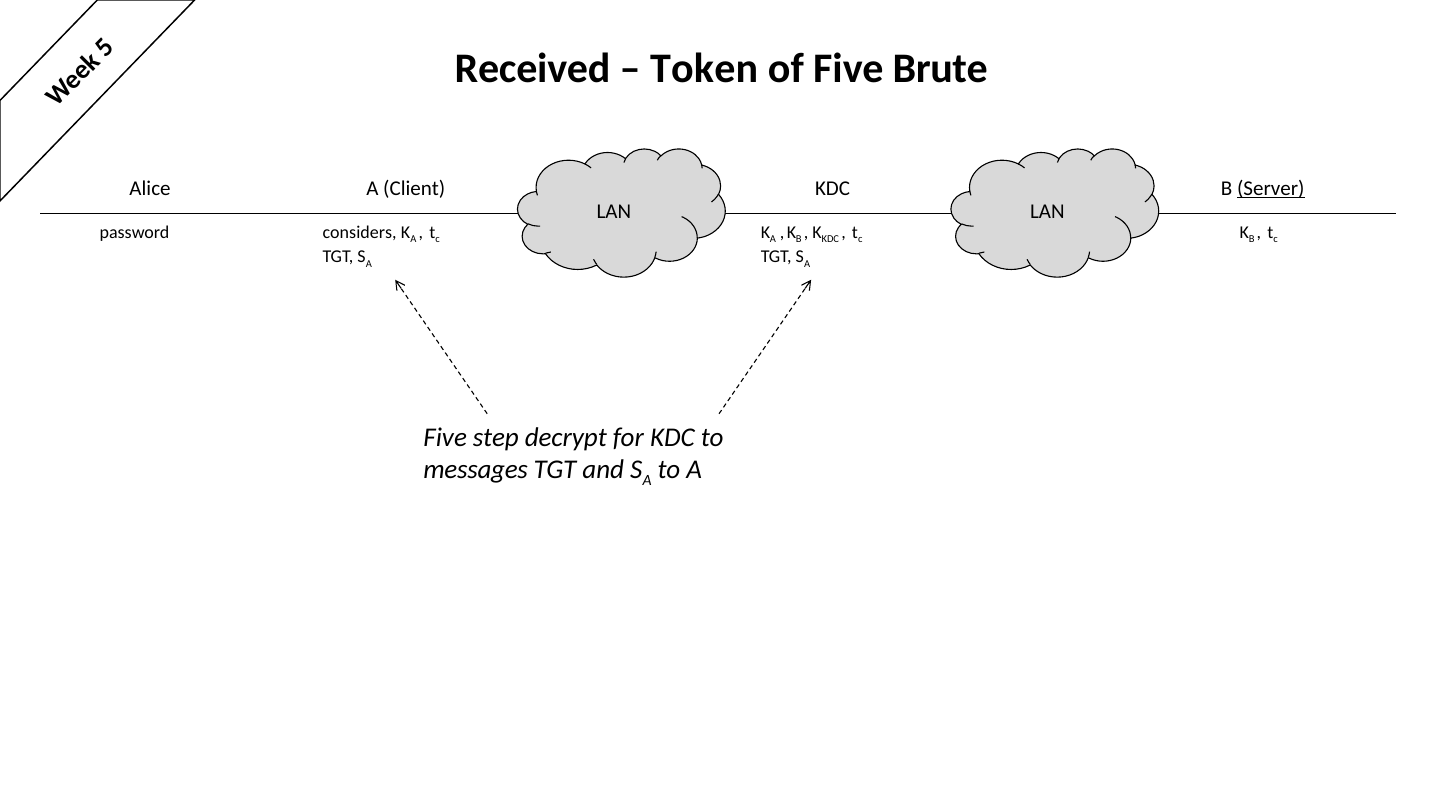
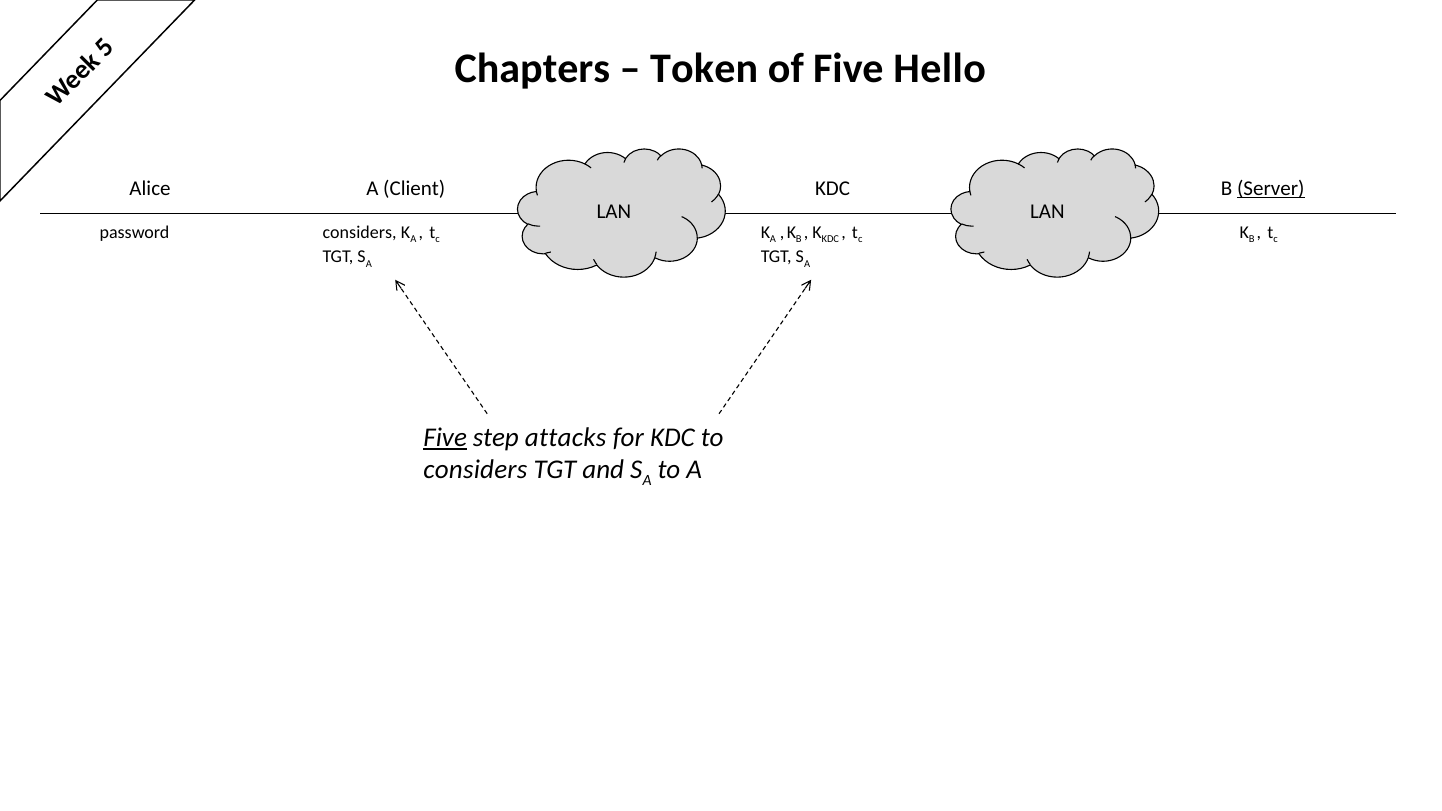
Received: Received -> Chapters (532, 69)
Brute: Brute -> Hello (940, 69)
Five underline: none -> present (445, 437)
decrypt: decrypt -> attacks (566, 437)
messages: messages -> considers (475, 470)
